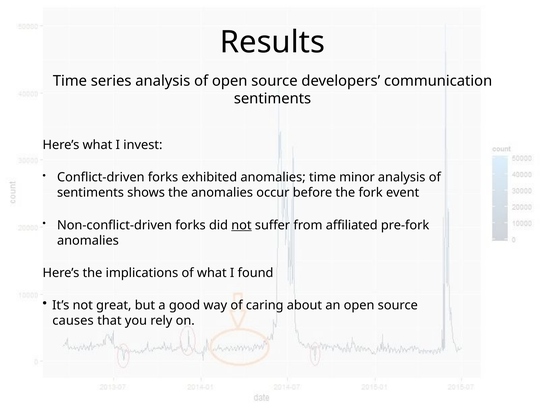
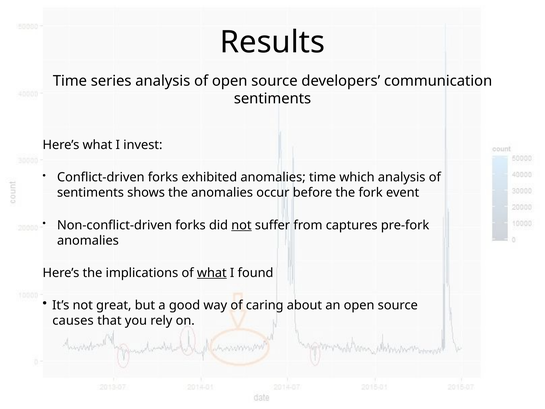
minor: minor -> which (357, 177)
affiliated: affiliated -> captures (352, 225)
what underline: none -> present (212, 273)
